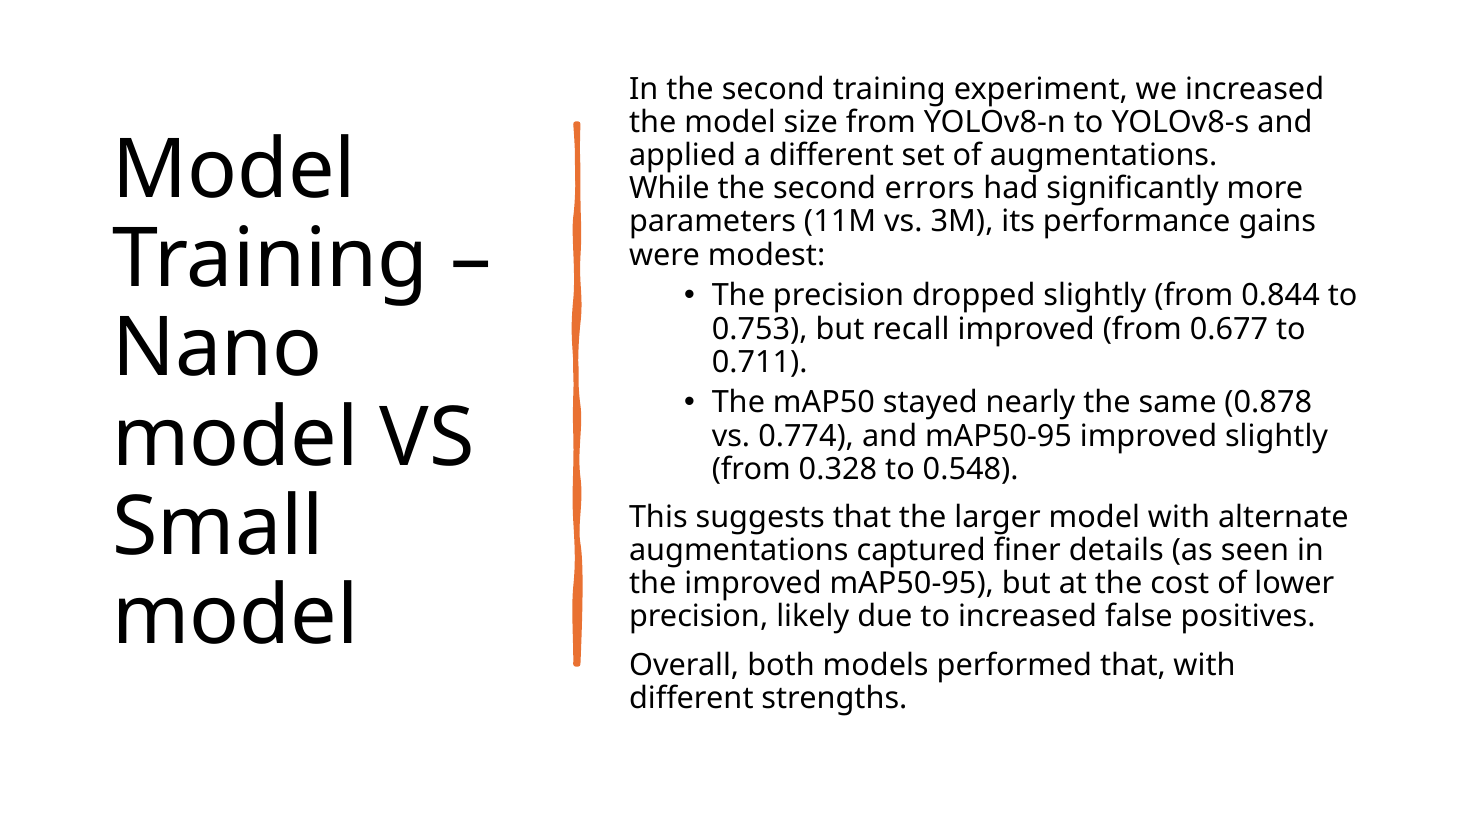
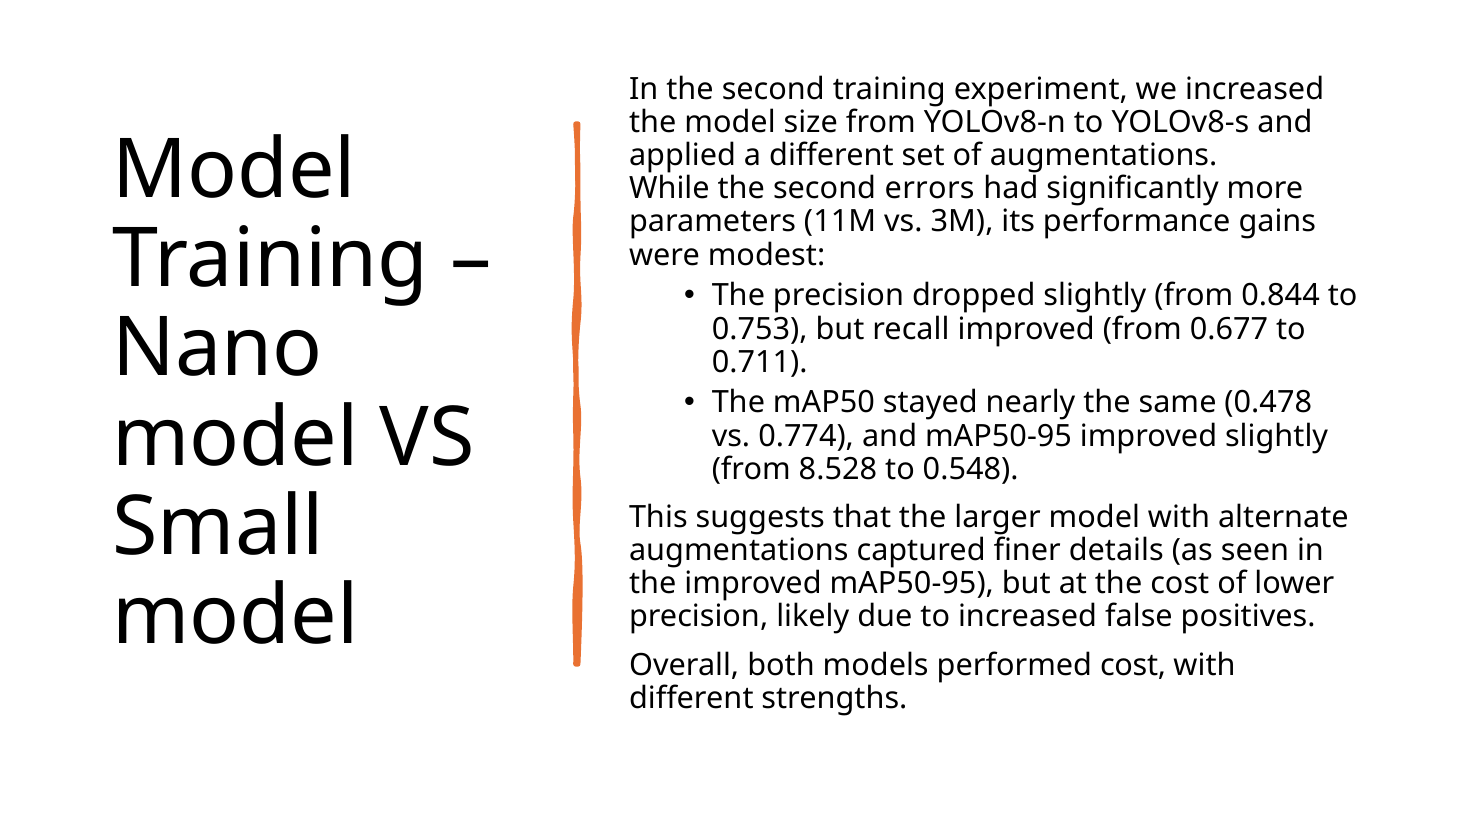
0.878: 0.878 -> 0.478 (1268, 403)
0.328: 0.328 -> 8.528 (838, 469)
performed that: that -> cost (1133, 665)
